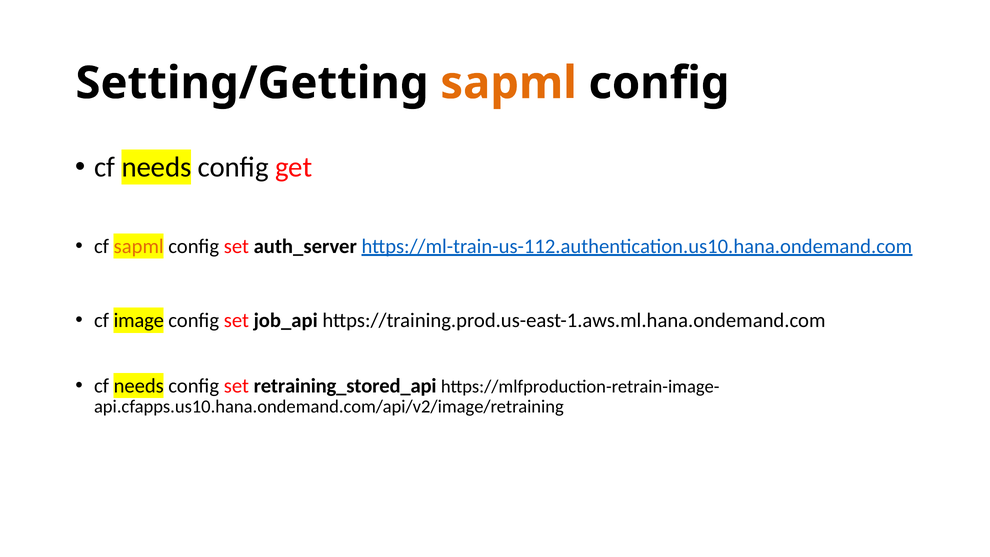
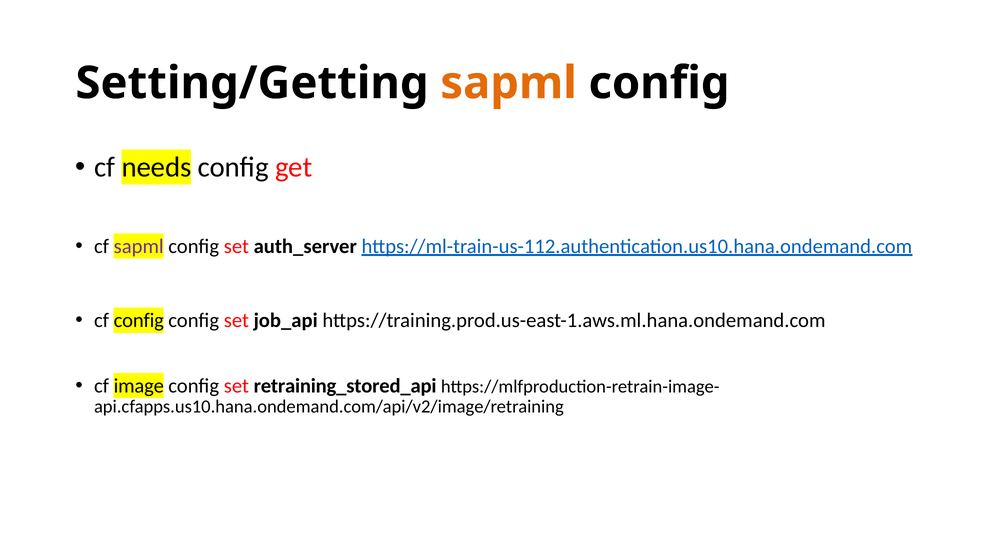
sapml colour: orange -> purple (139, 246)
cf image: image -> config (139, 320)
needs: needs -> image (139, 386)
